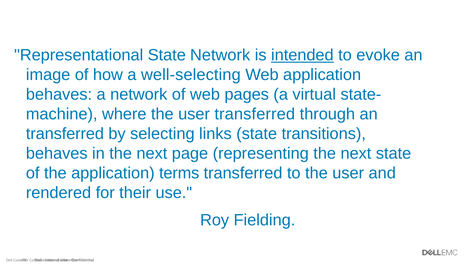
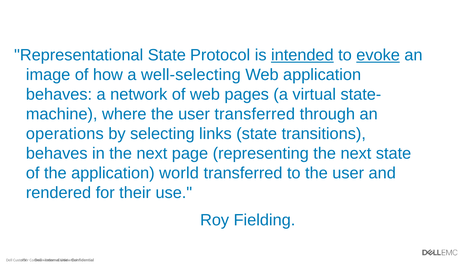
State Network: Network -> Protocol (220, 55)
evoke underline: none -> present (378, 55)
transferred: transferred -> operations (65, 134)
terms: terms -> world (179, 173)
